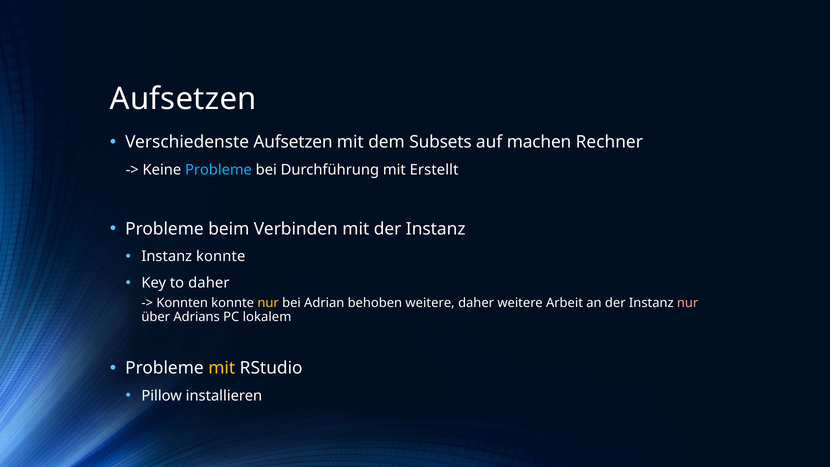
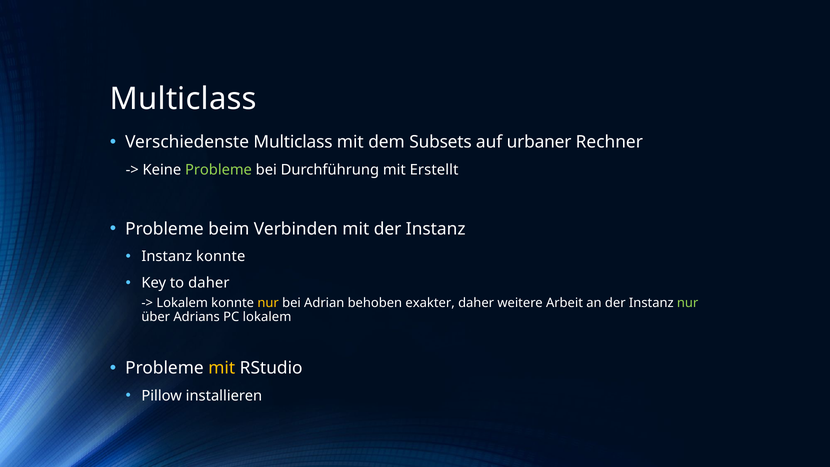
Aufsetzen: Aufsetzen -> Multiclass (183, 99)
Verschiedenste Aufsetzen: Aufsetzen -> Multiclass (293, 142)
machen: machen -> urbaner (539, 142)
Probleme colour: light blue -> light green (219, 170)
Konnten: Konnten -> Lokalem (182, 303)
behoben weitere: weitere -> exakter (430, 303)
nur colour: pink -> light green (688, 303)
